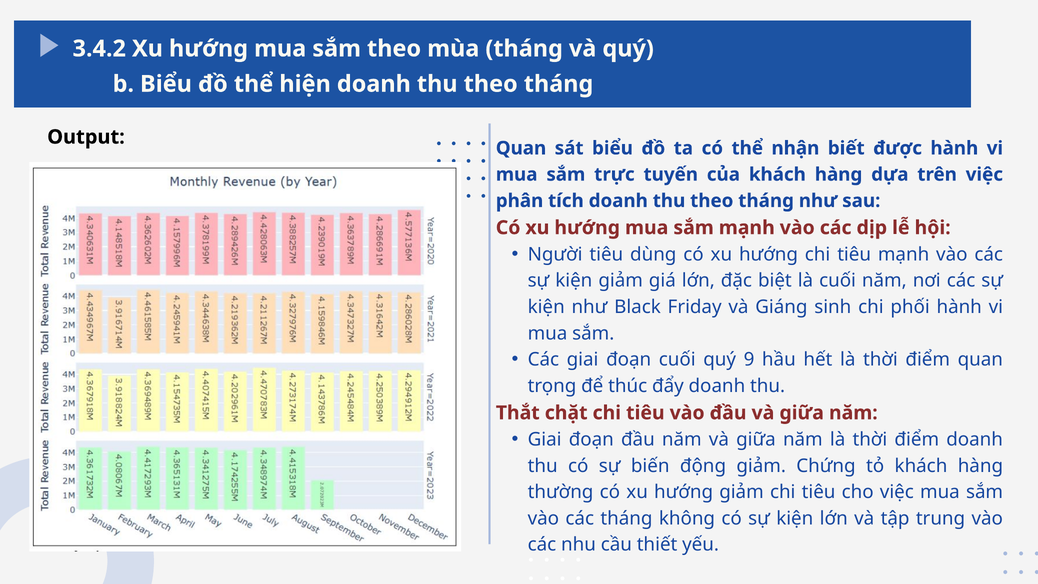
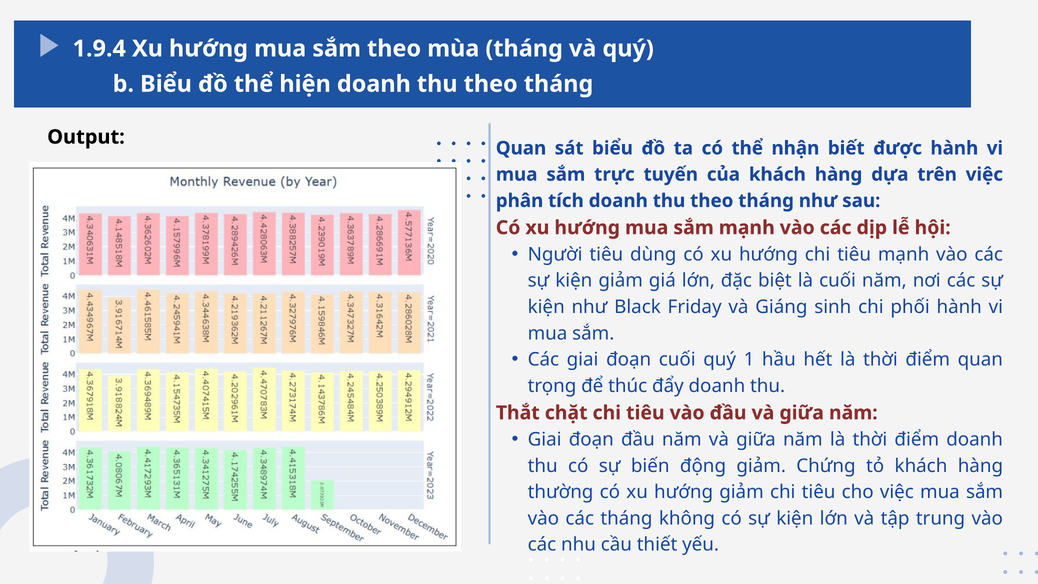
3.4.2: 3.4.2 -> 1.9.4 (99, 49)
9: 9 -> 1 (749, 360)
